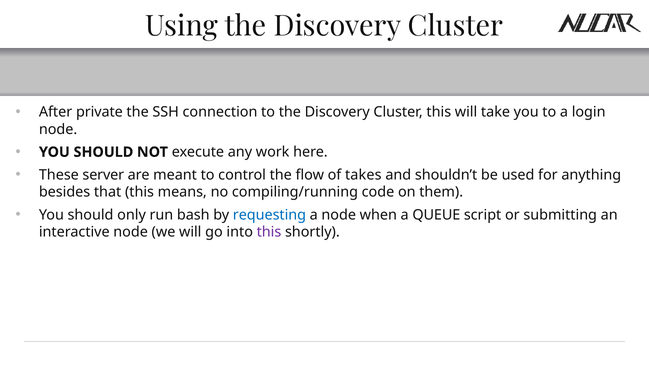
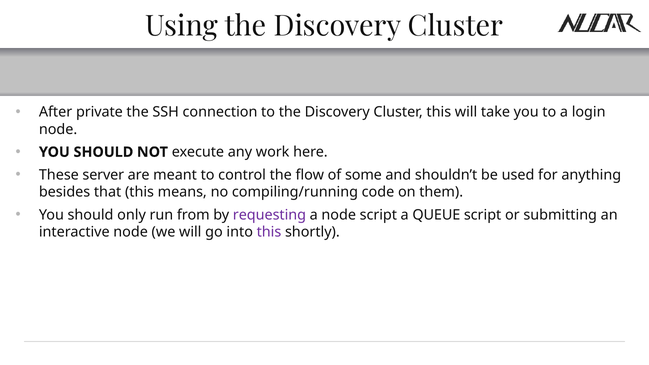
takes: takes -> some (363, 175)
bash: bash -> from (193, 215)
requesting colour: blue -> purple (269, 215)
node when: when -> script (378, 215)
